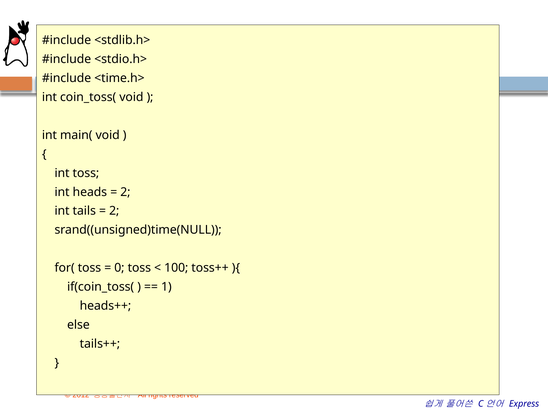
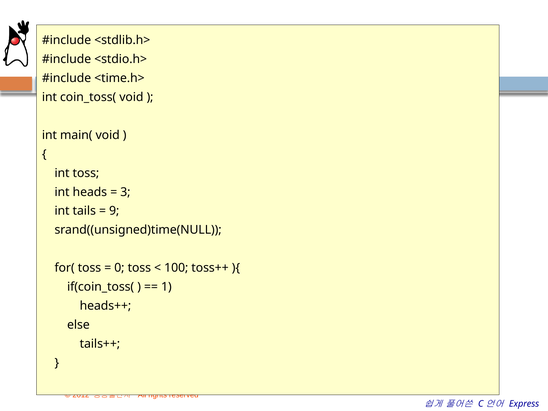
2: 2 -> 3 (125, 192)
2: 2 -> 9 (114, 211)
